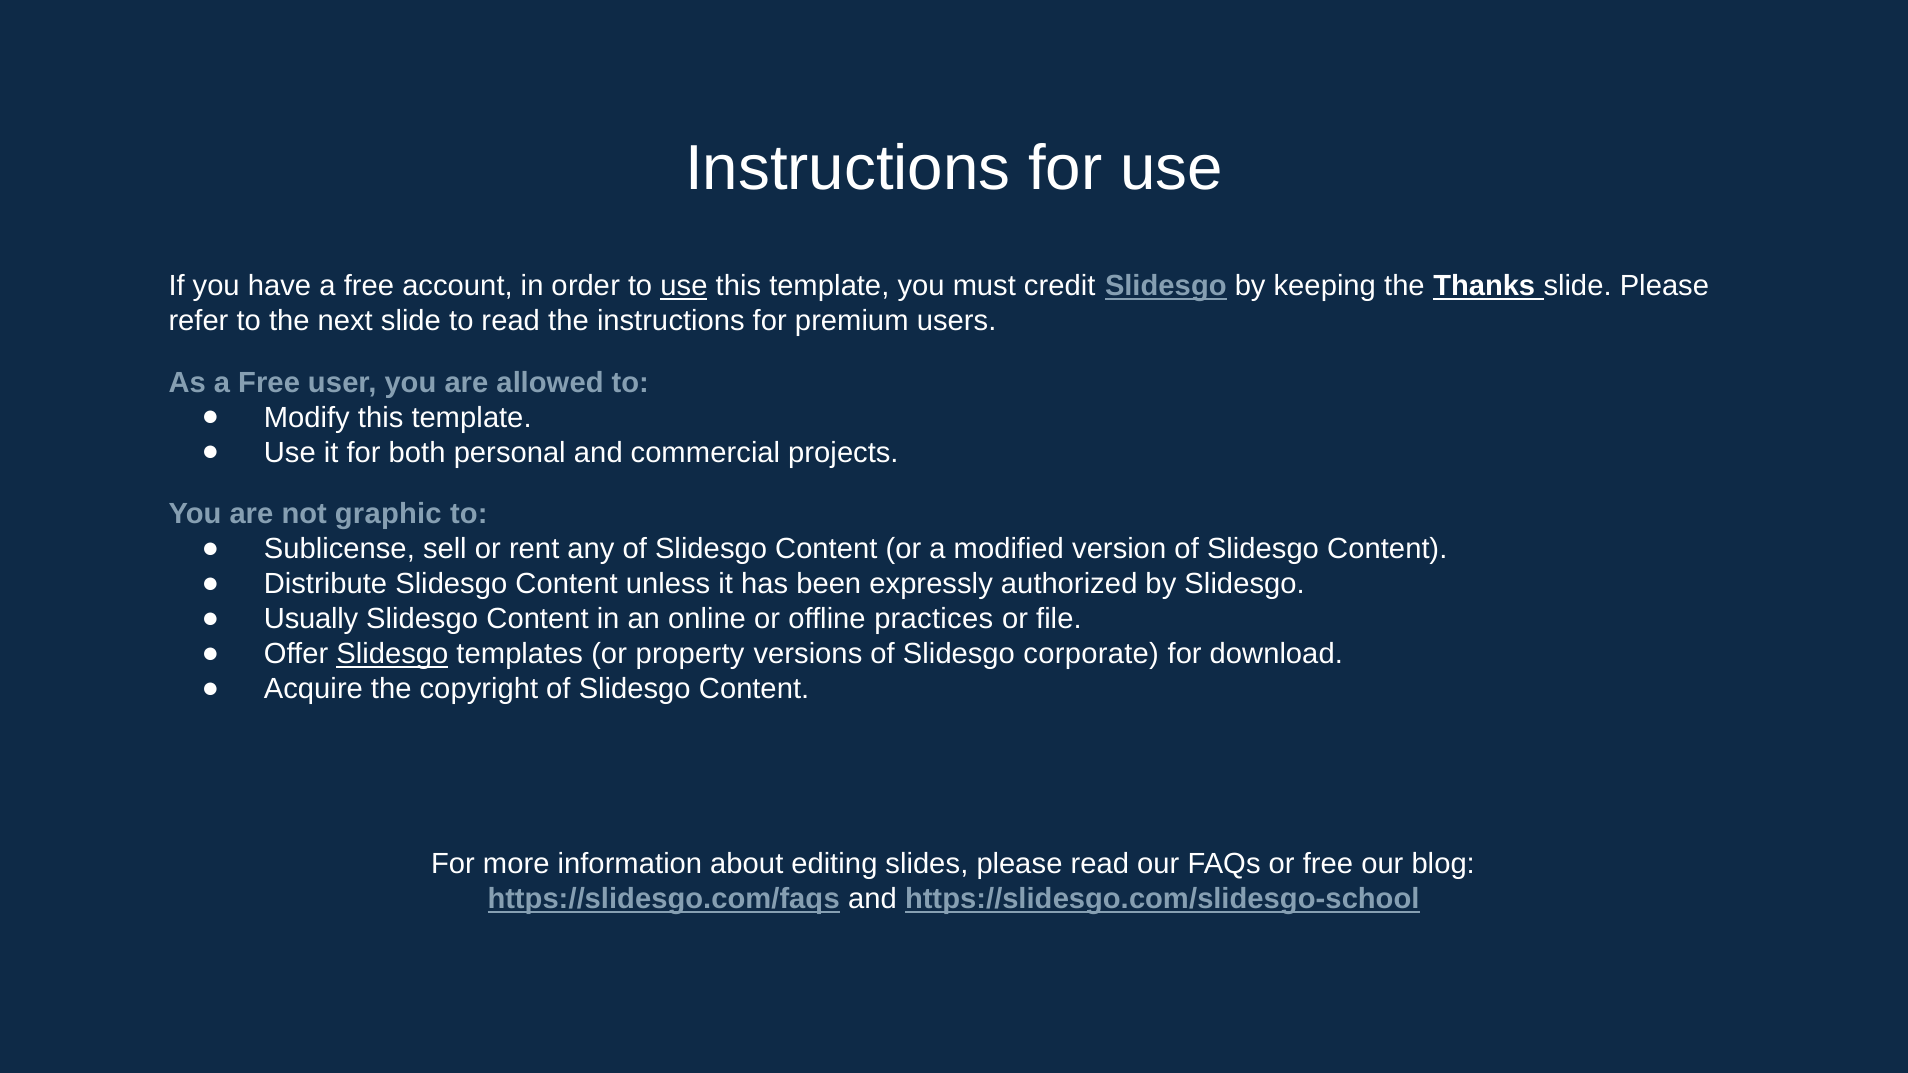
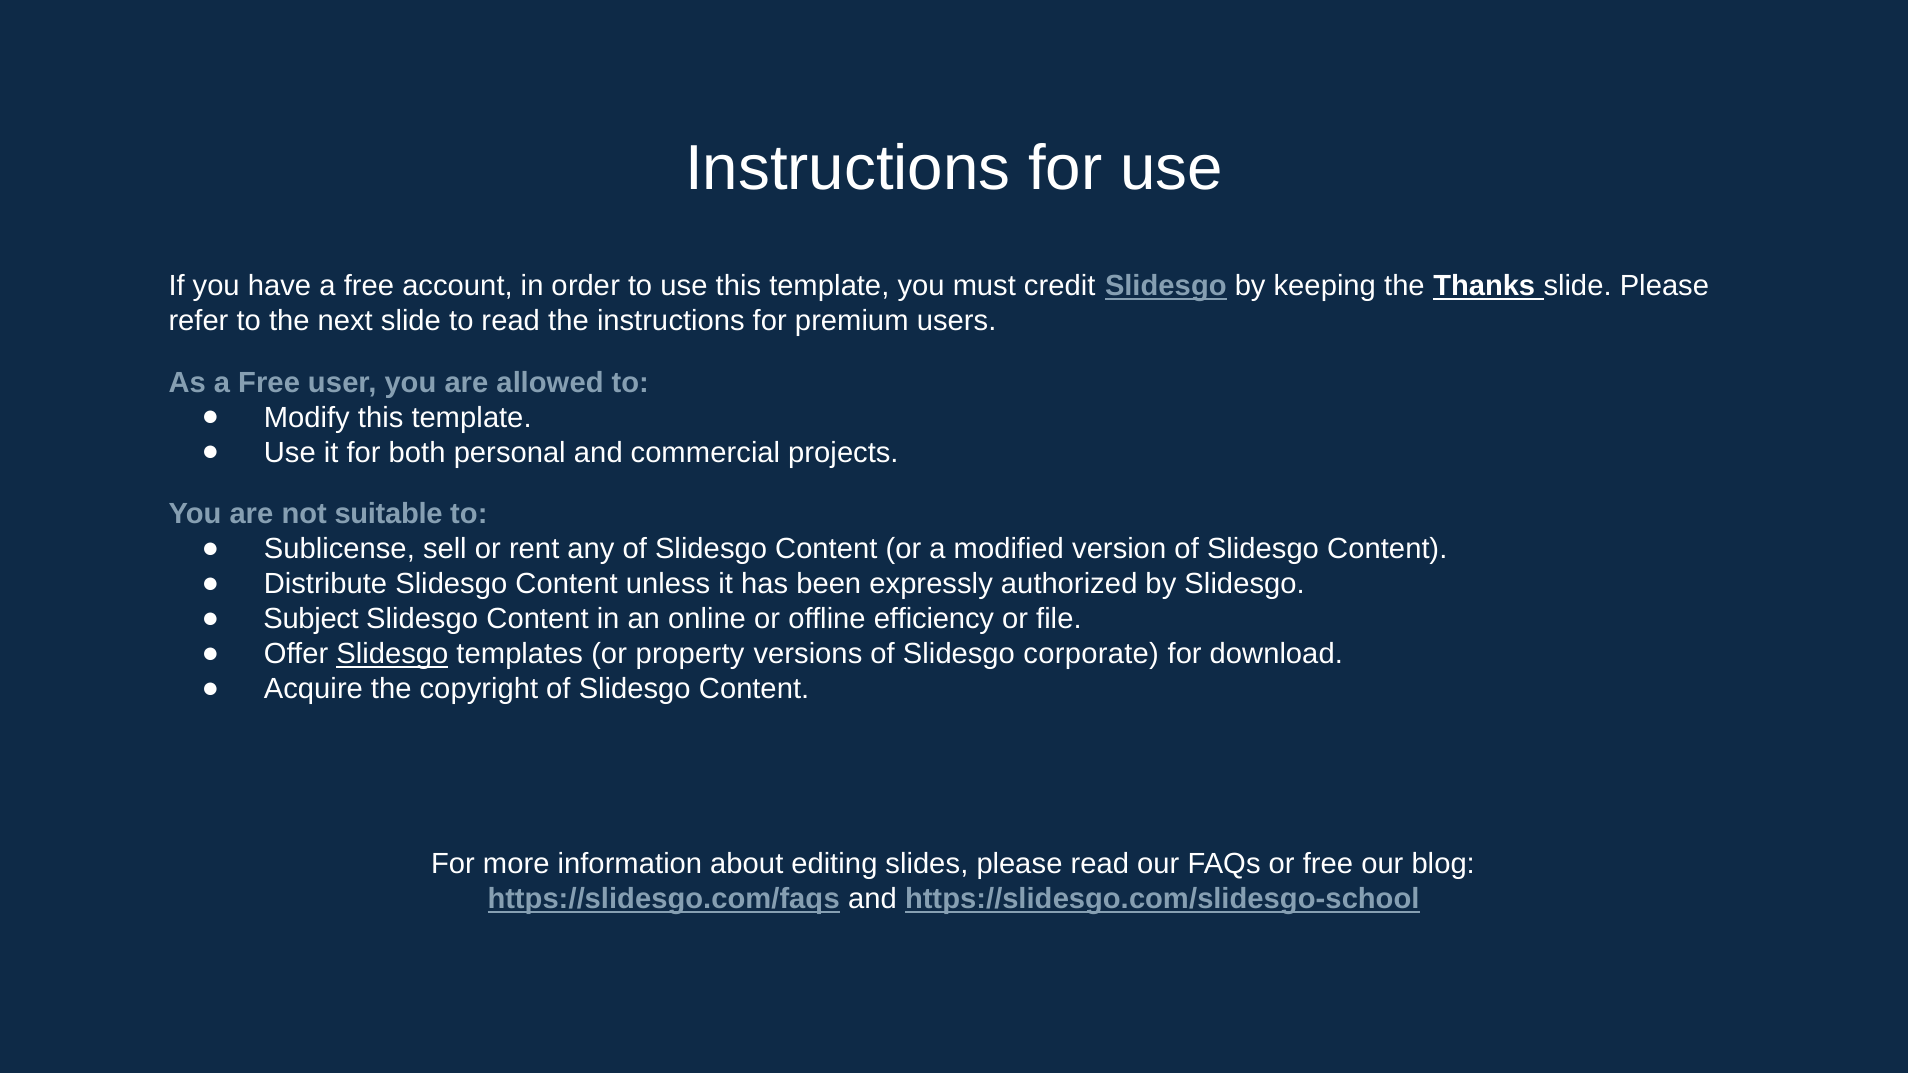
use underline: present -> none (684, 286)
graphic: graphic -> suitable (389, 514)
Usually: Usually -> Subject (311, 619)
practices: practices -> efficiency (934, 619)
